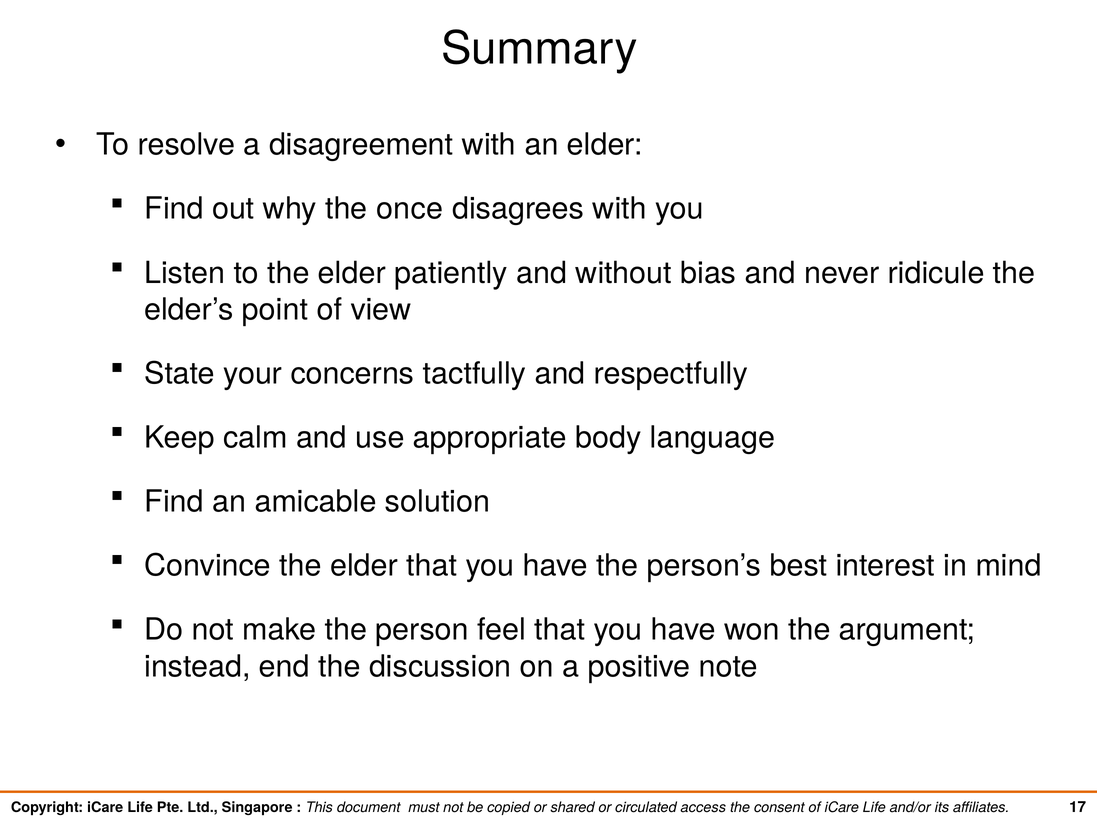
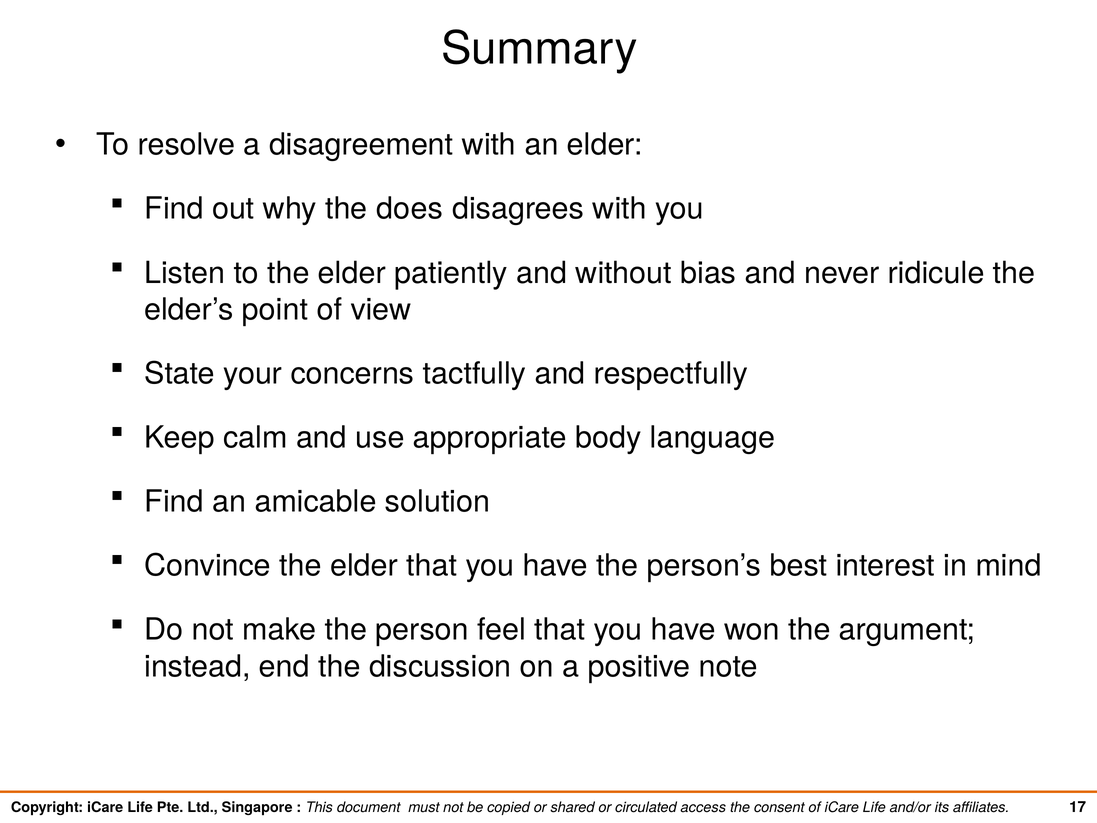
once: once -> does (410, 209)
